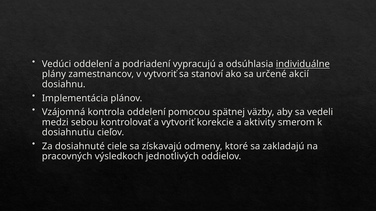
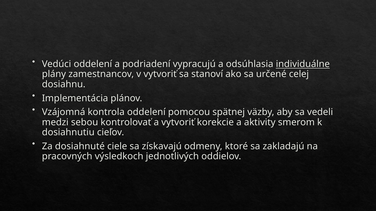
akcií: akcií -> celej (299, 74)
